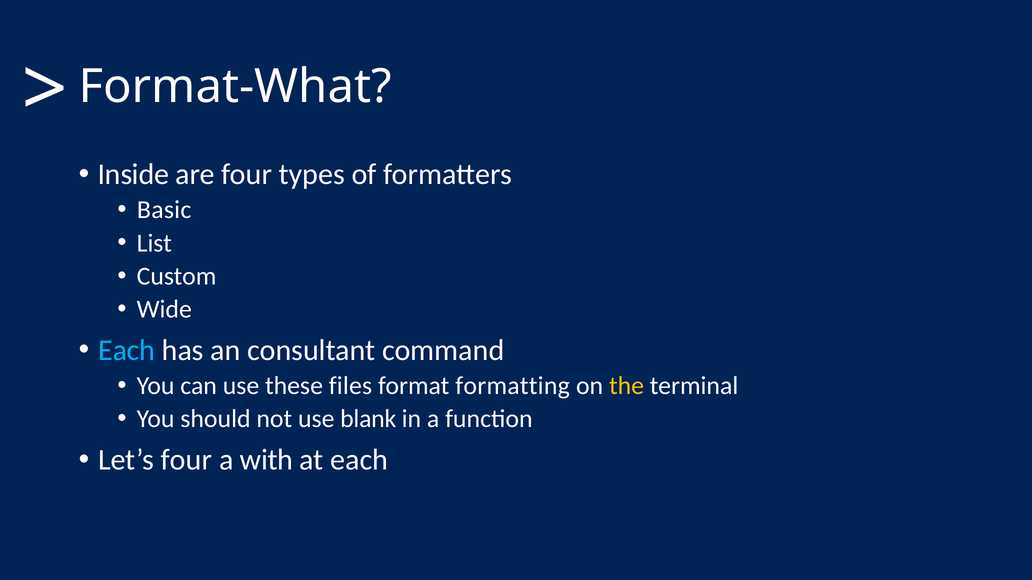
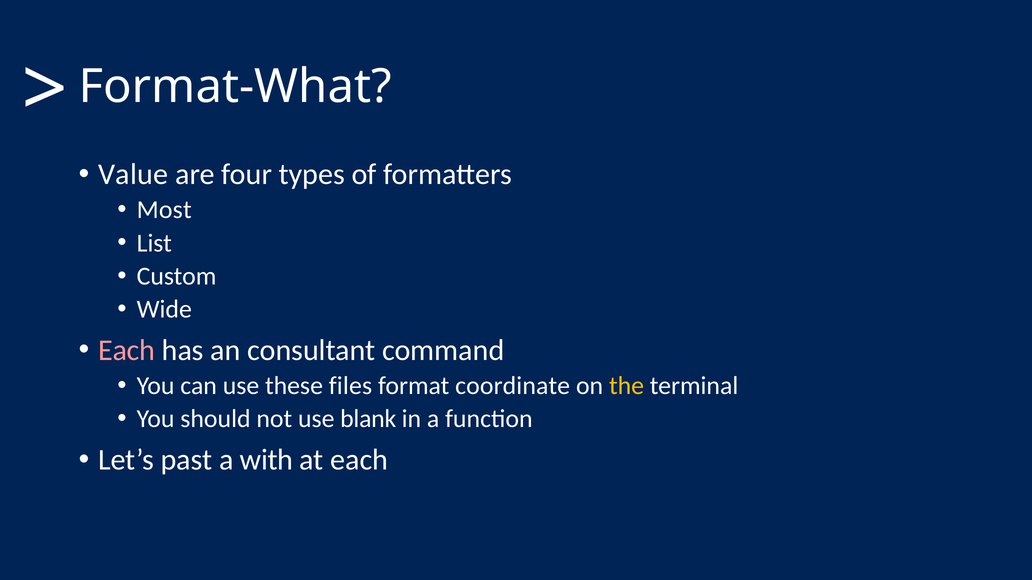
Inside: Inside -> Value (133, 174)
Basic: Basic -> Most (164, 210)
Each colour: light blue -> pink (127, 350)
formatting: formatting -> coordinate (513, 386)
Let’s four: four -> past (187, 460)
